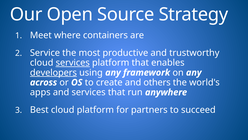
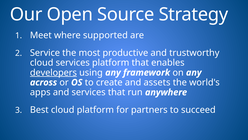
containers: containers -> supported (105, 35)
services underline: present -> none (73, 62)
others: others -> assets (157, 82)
